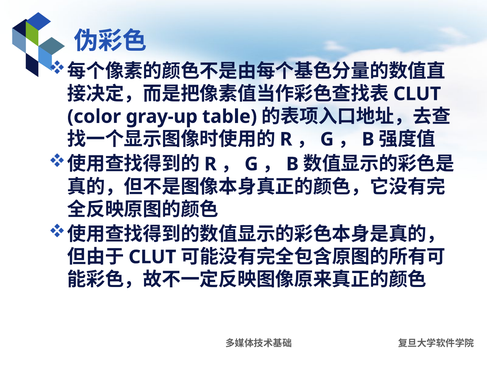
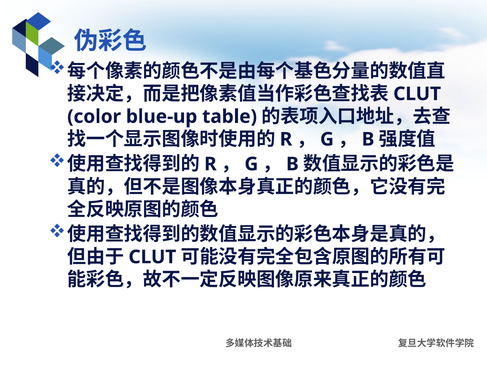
gray-up: gray-up -> blue-up (162, 117)
